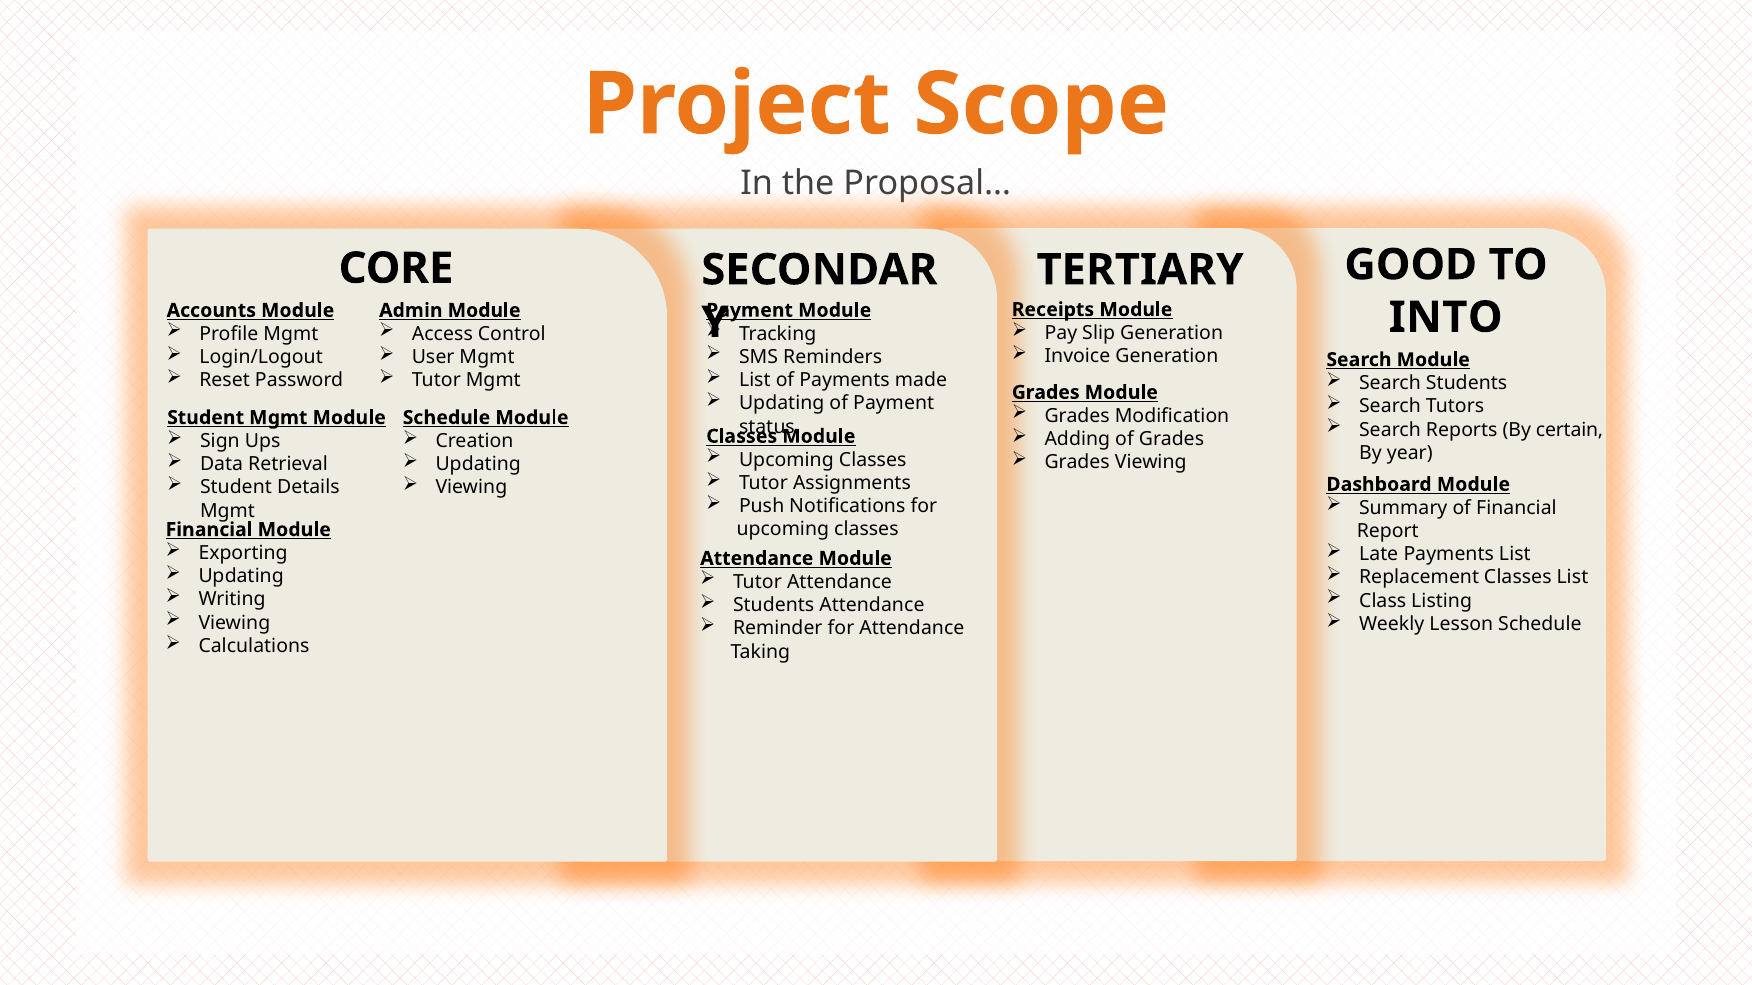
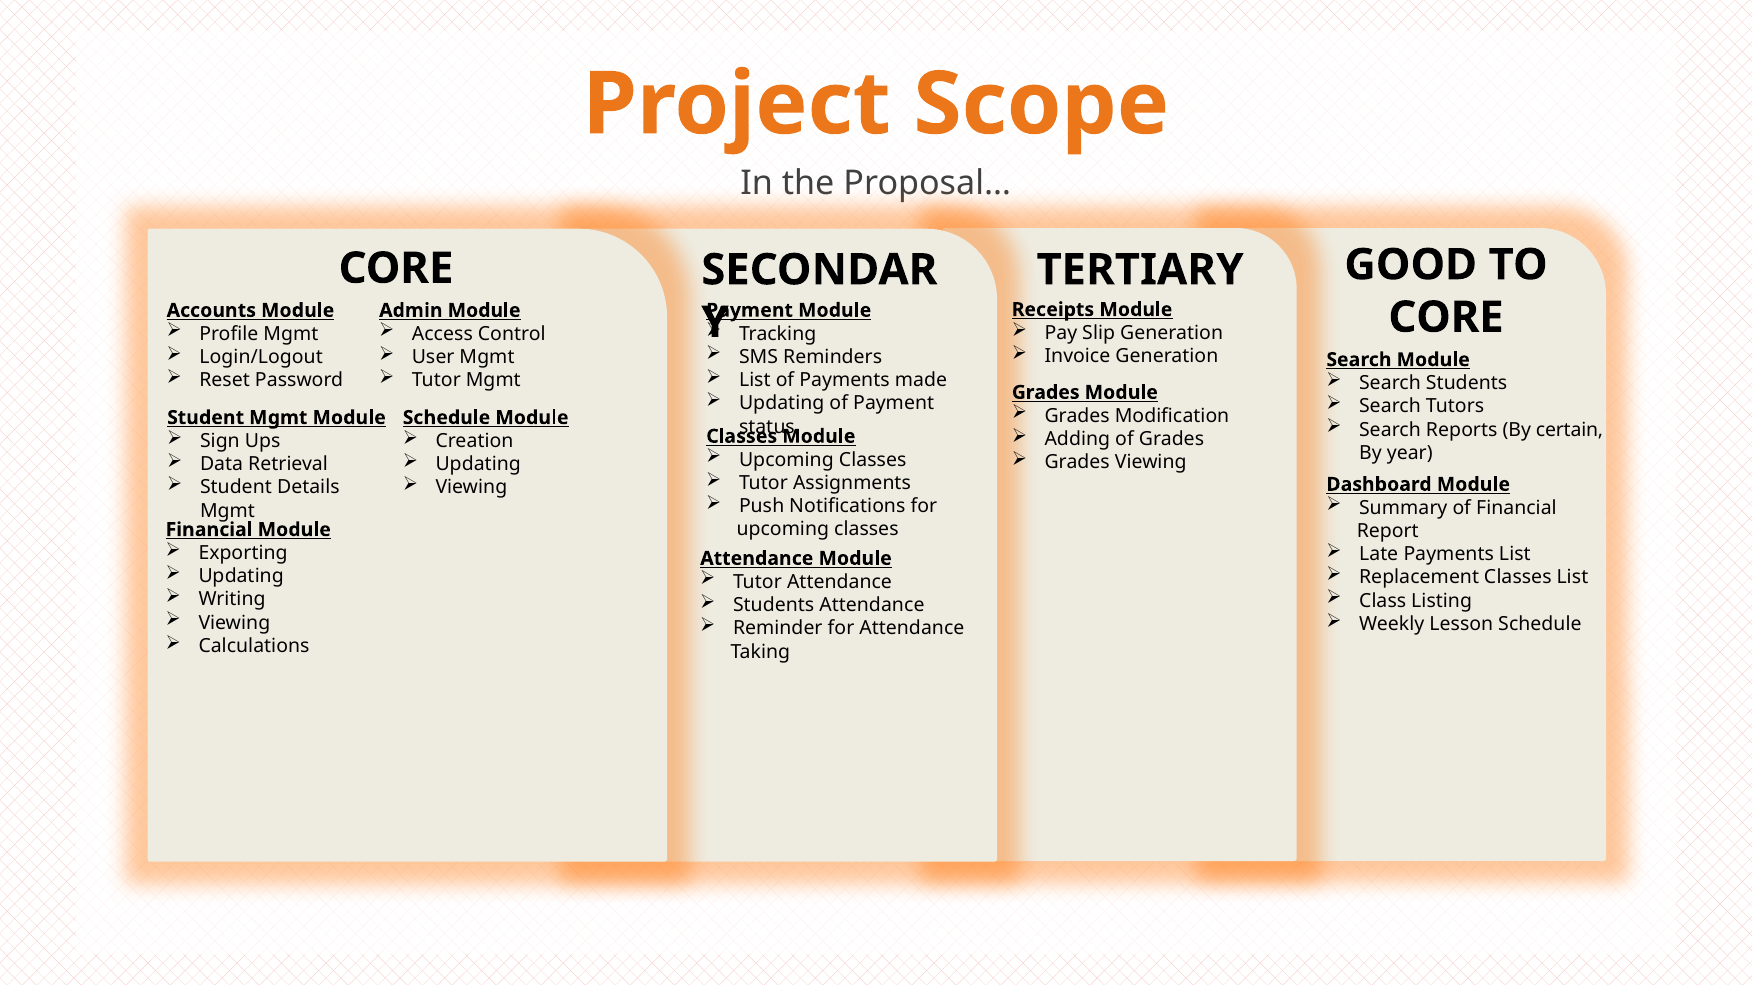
INTO: INTO -> CORE (1446, 318)
